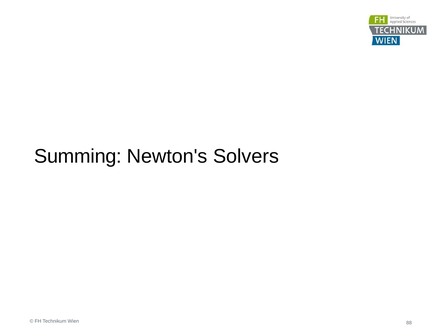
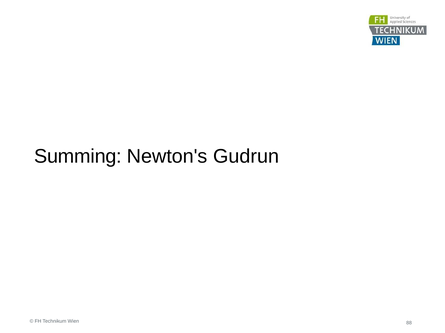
Solvers: Solvers -> Gudrun (246, 157)
